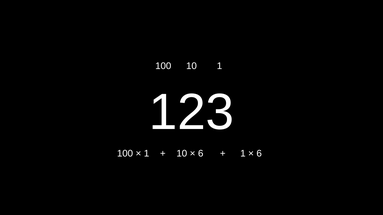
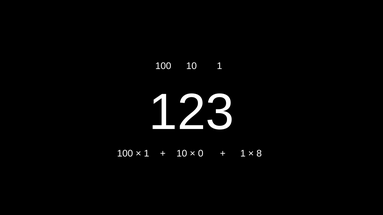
6: 6 -> 0 (201, 154)
6: 6 -> 8 (259, 154)
